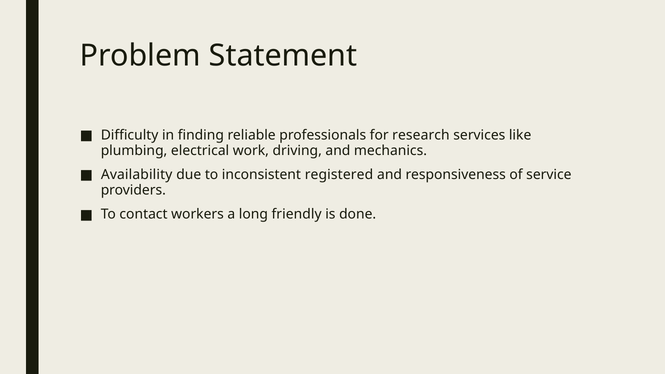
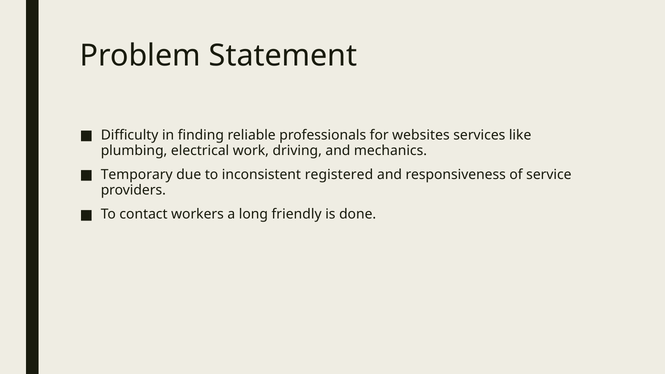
research: research -> websites (421, 135)
Availability: Availability -> Temporary (137, 175)
